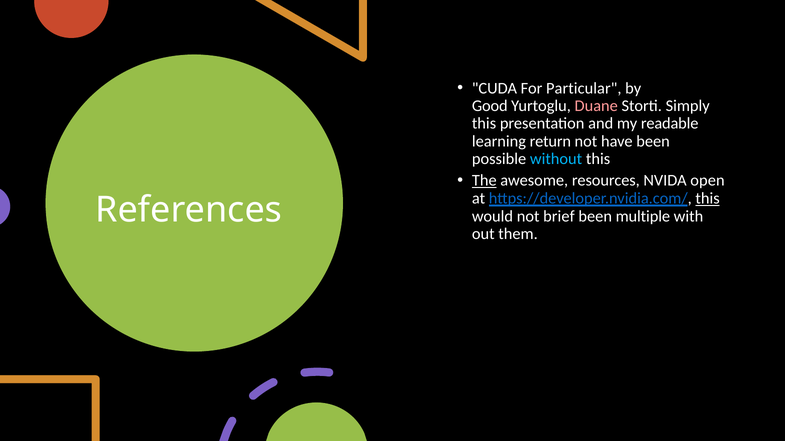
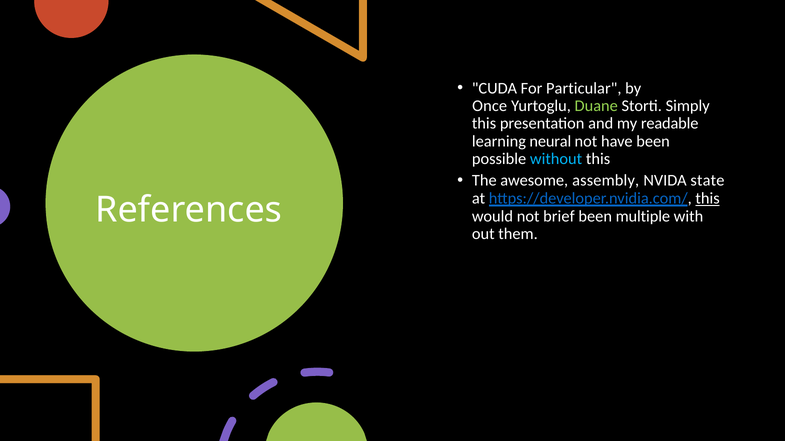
Good: Good -> Once (490, 106)
Duane colour: pink -> light green (596, 106)
return: return -> neural (550, 141)
The underline: present -> none (484, 181)
resources: resources -> assembly (606, 181)
open: open -> state (707, 181)
